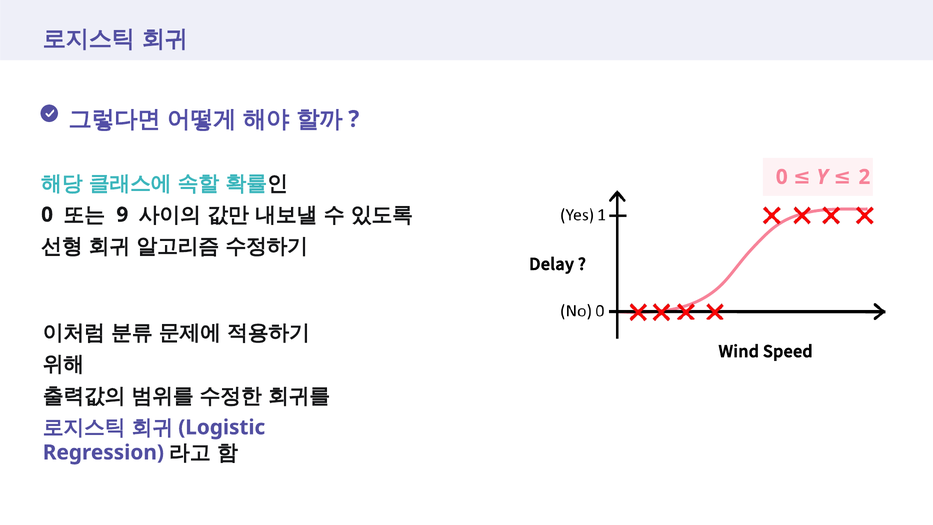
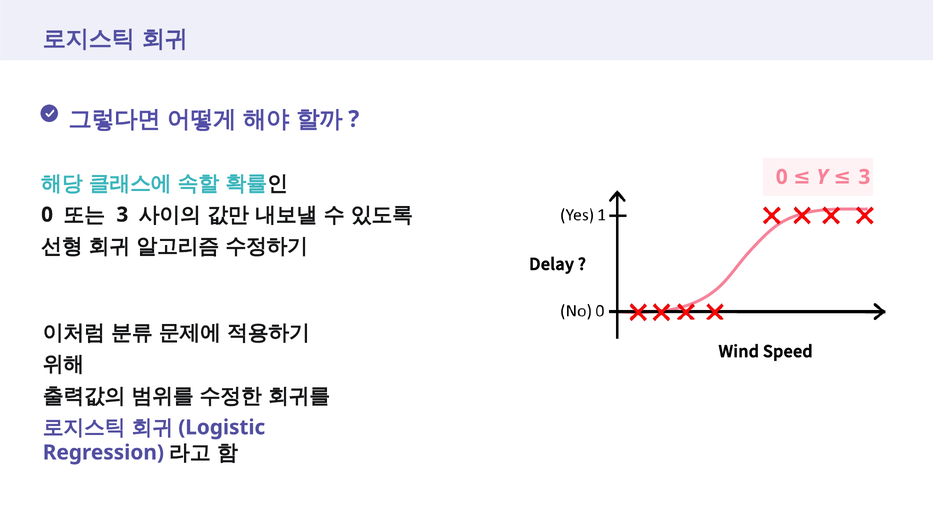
2: 2 -> 3 (864, 177)
9: 9 -> 3 (122, 215)
